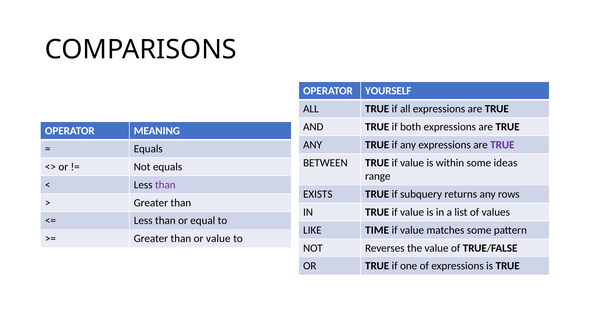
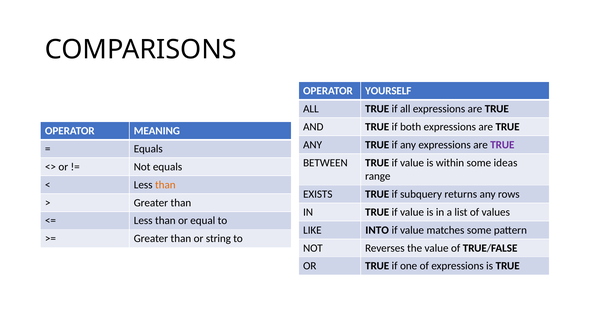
than colour: purple -> orange (165, 185)
TIME: TIME -> INTO (377, 230)
or value: value -> string (218, 239)
